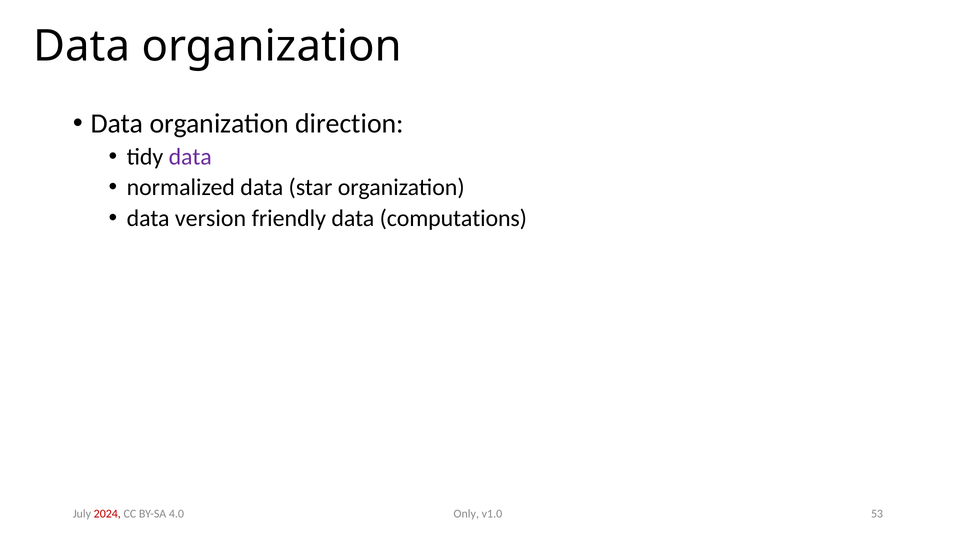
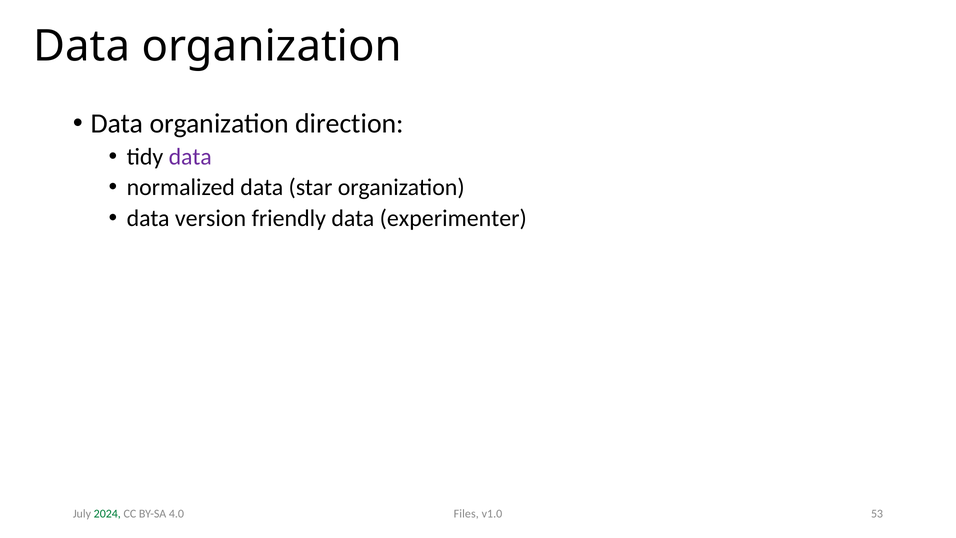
computations: computations -> experimenter (453, 218)
Only: Only -> Files (466, 513)
2024 colour: red -> green (107, 514)
